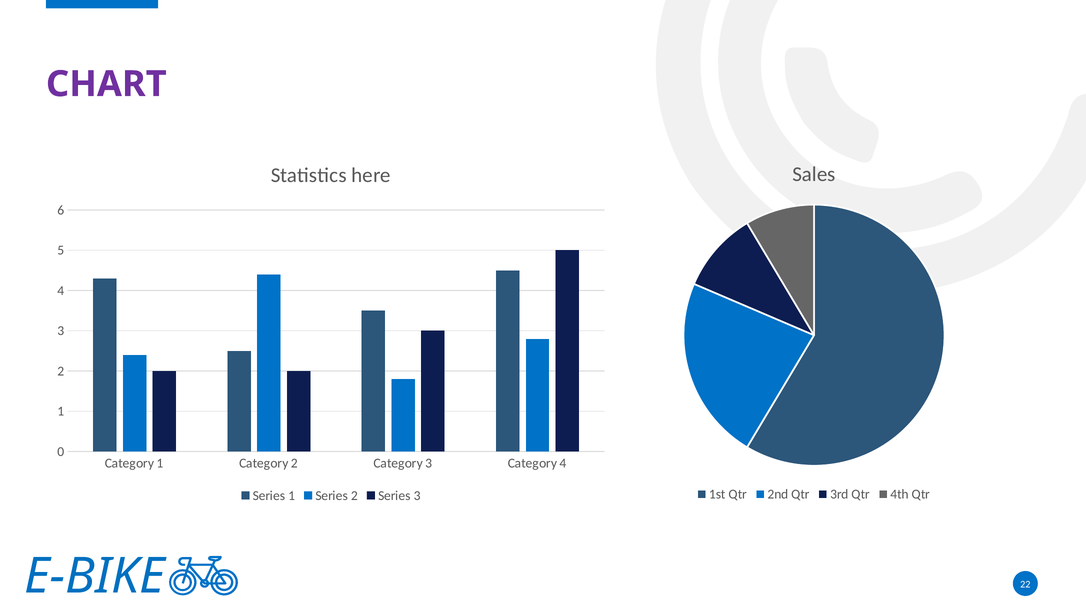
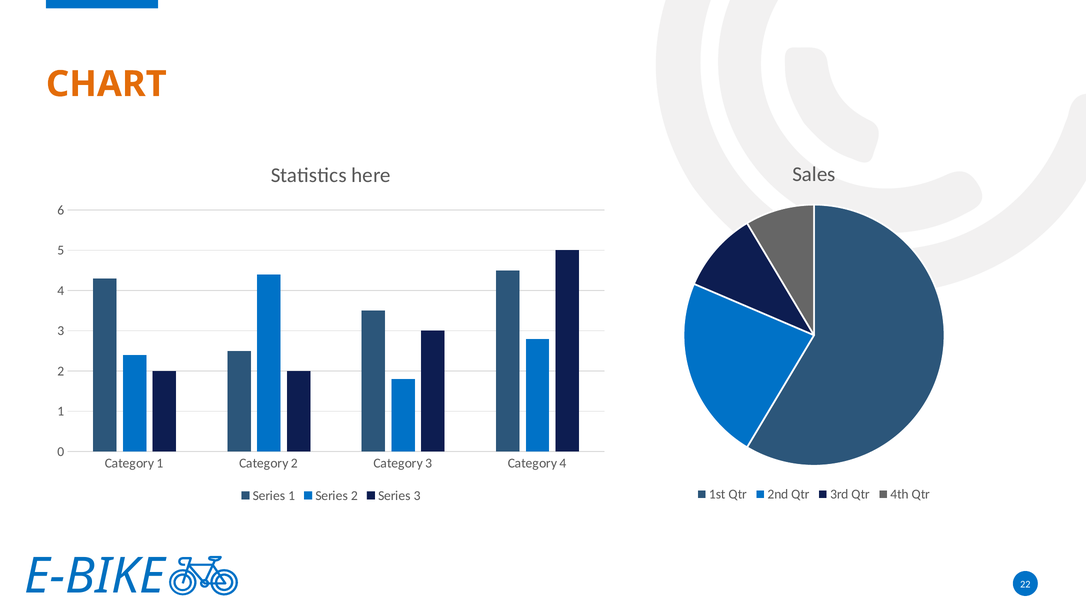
CHART colour: purple -> orange (106, 84)
